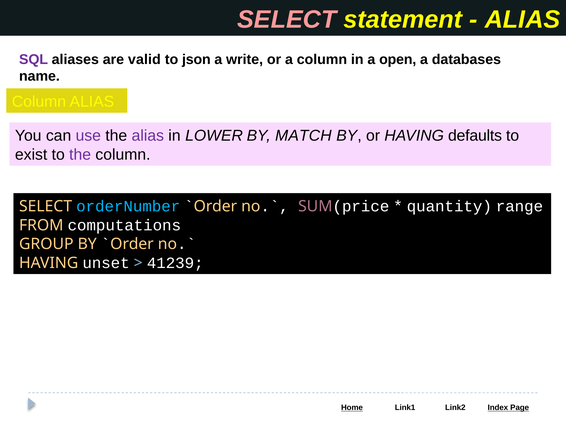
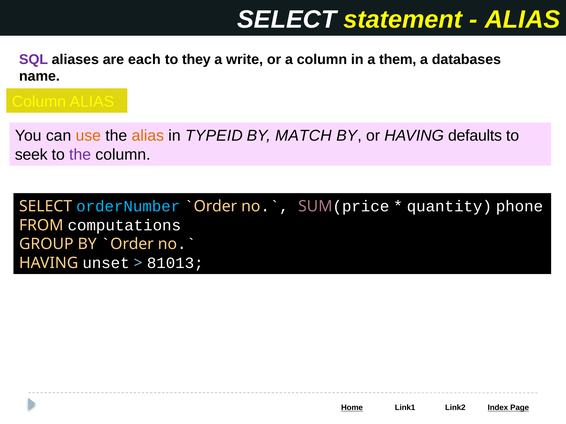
SELECT colour: pink -> white (287, 20)
valid: valid -> each (144, 59)
json: json -> they (196, 59)
open: open -> them (398, 59)
use colour: purple -> orange (88, 136)
alias colour: purple -> orange (148, 136)
LOWER: LOWER -> TYPEID (214, 136)
exist: exist -> seek (31, 155)
range: range -> phone (519, 207)
41239: 41239 -> 81013 (175, 263)
